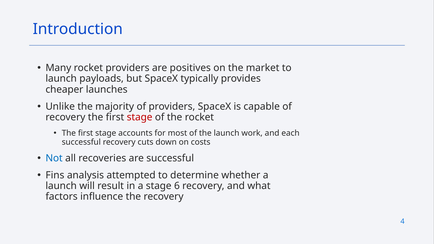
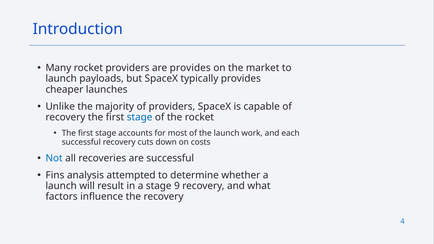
are positives: positives -> provides (190, 68)
stage colour: red -> blue (140, 117)
6: 6 -> 9 (177, 186)
